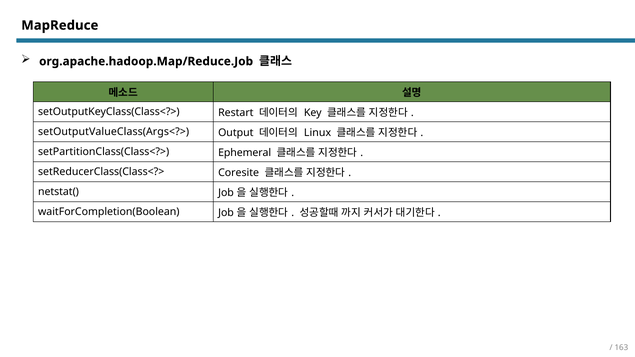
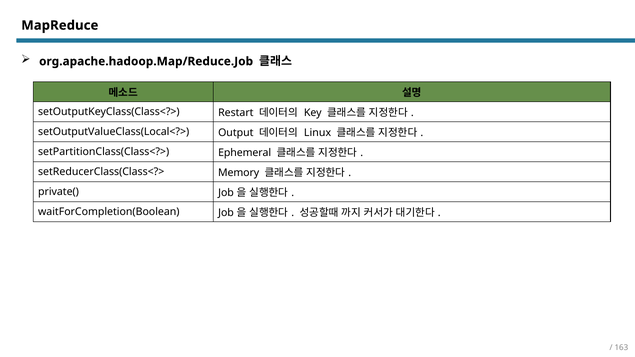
setOutputValueClass(Args<?>: setOutputValueClass(Args<?> -> setOutputValueClass(Local<?> (114, 132)
Coresite: Coresite -> Memory (239, 173)
netstat(: netstat( -> private( (58, 192)
